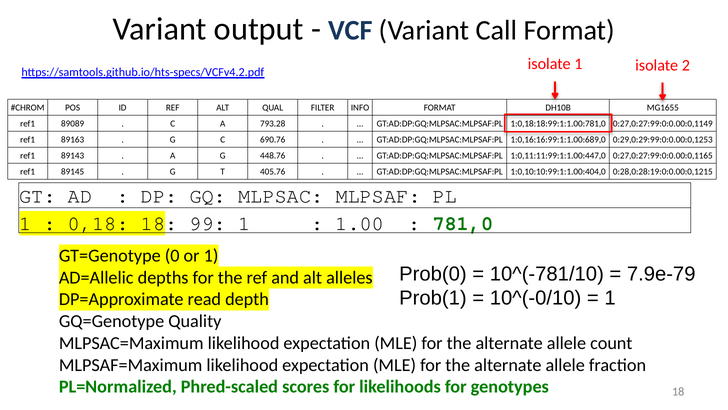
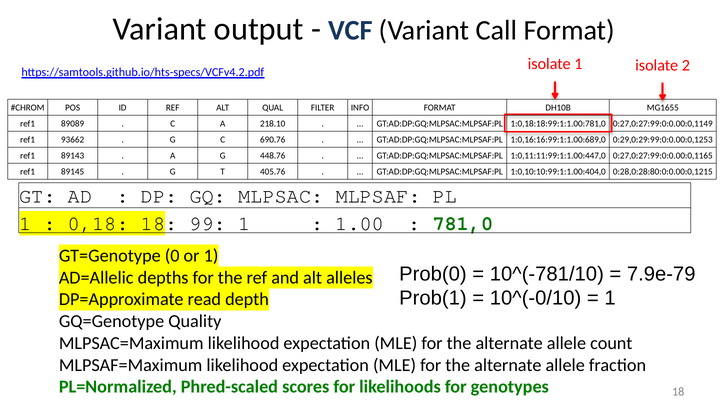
793.28: 793.28 -> 218.10 (273, 124)
89163: 89163 -> 93662 (73, 139)
0:28,0:28:19:0:0.00:0,1215: 0:28,0:28:19:0:0.00:0,1215 -> 0:28,0:28:80:0:0.00:0,1215 (663, 171)
